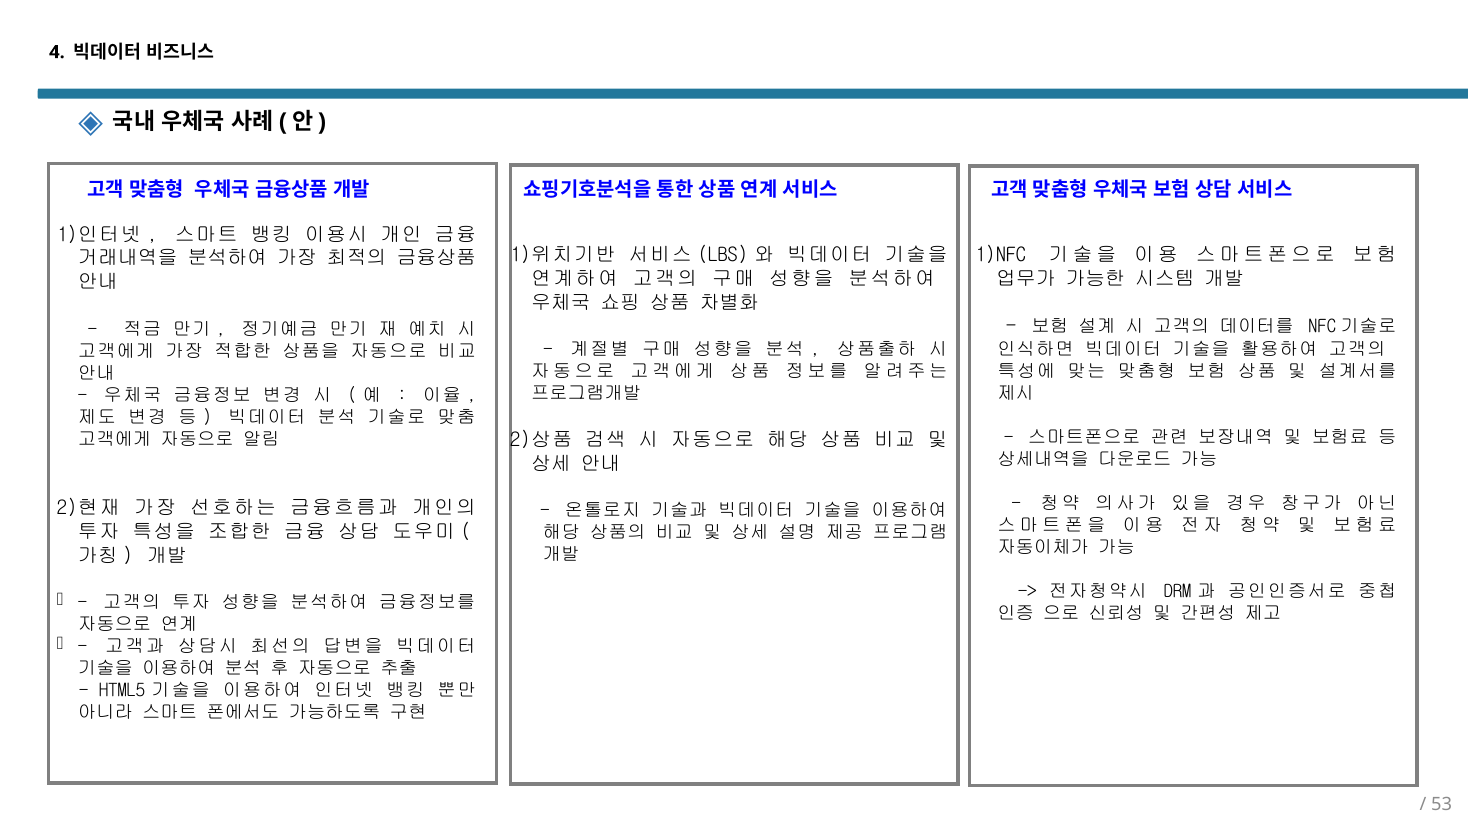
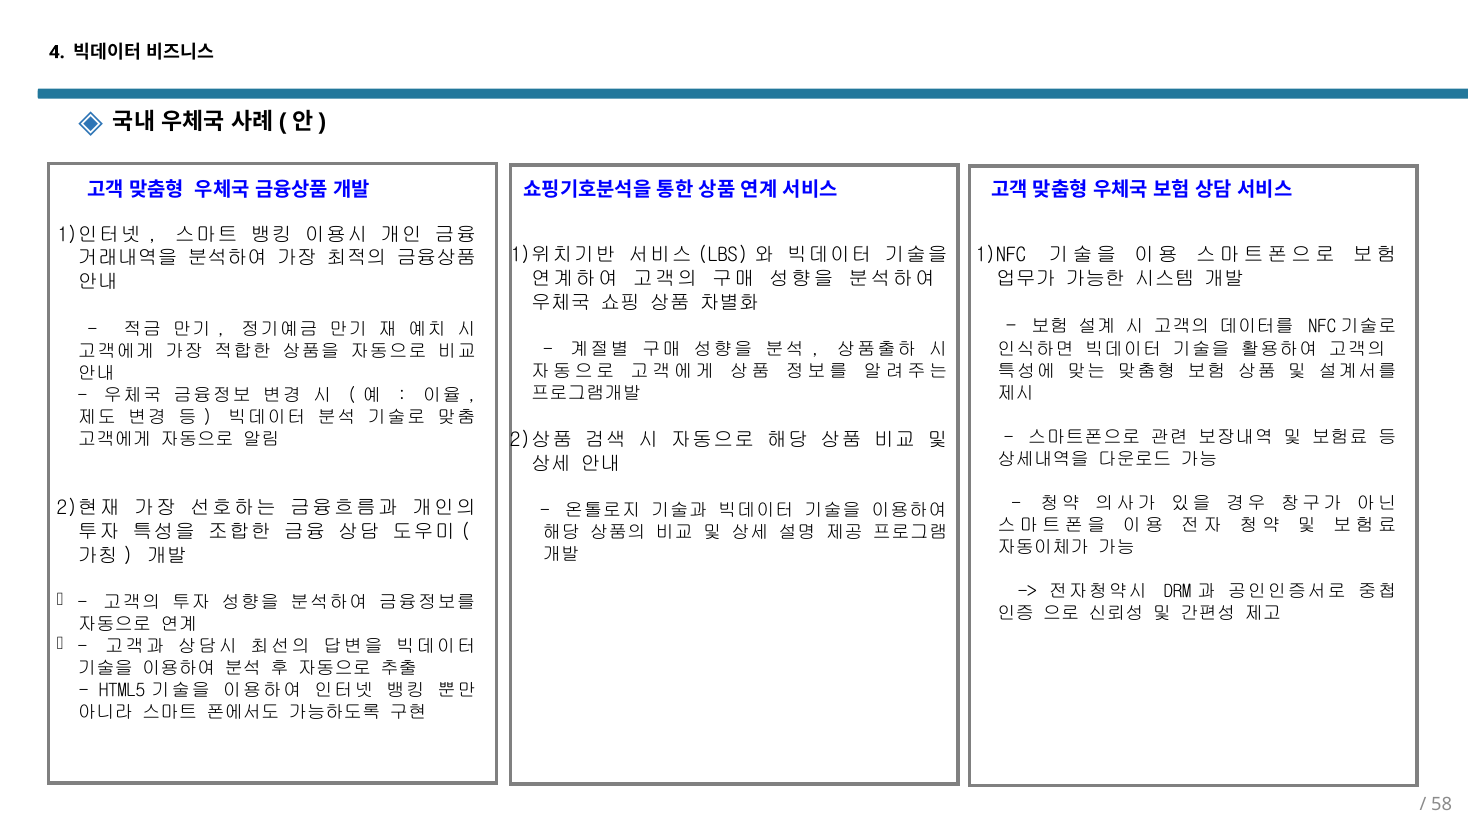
53: 53 -> 58 (1442, 804)
